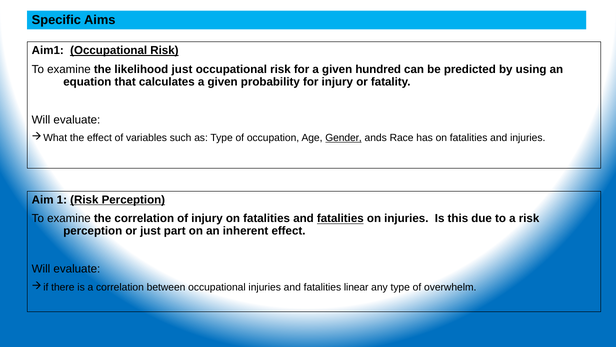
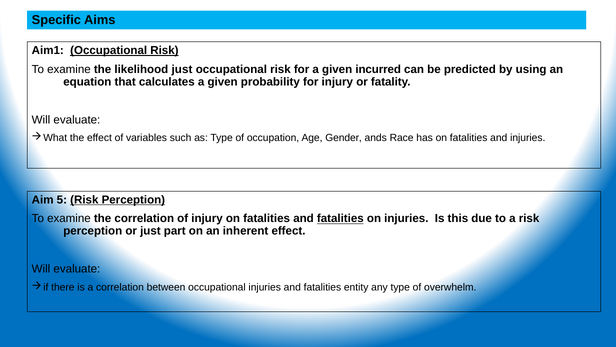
hundred: hundred -> incurred (378, 69)
Gender underline: present -> none (344, 138)
1: 1 -> 5 (62, 199)
linear: linear -> entity (356, 287)
